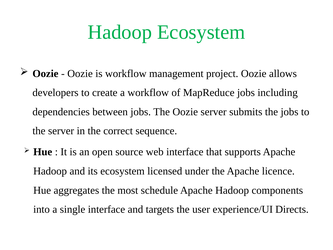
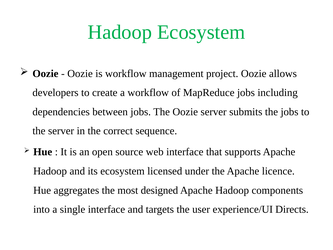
schedule: schedule -> designed (159, 190)
